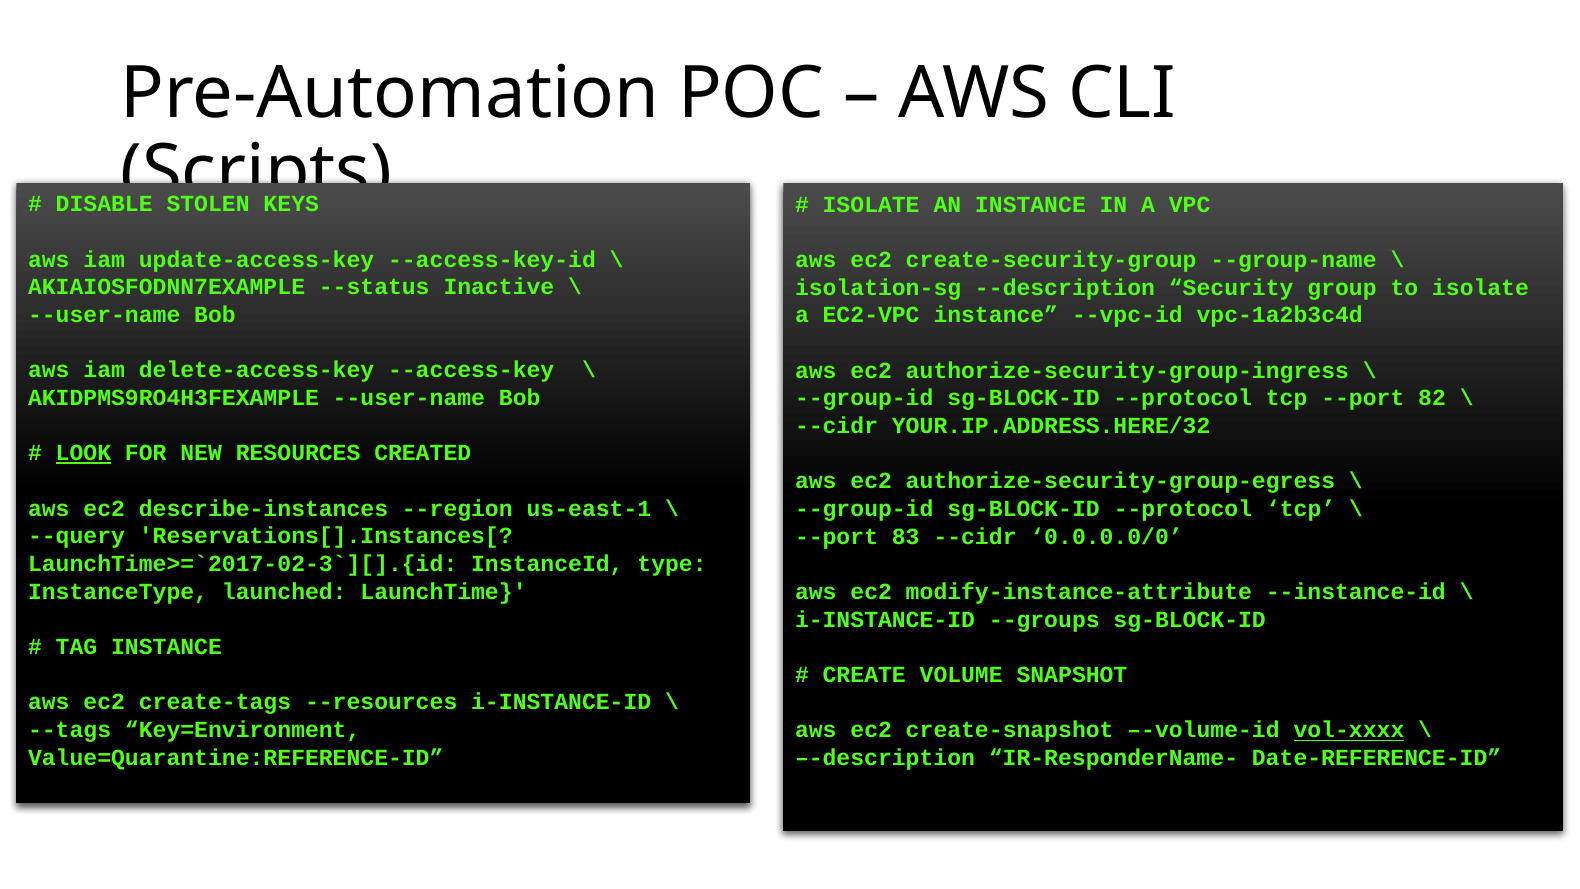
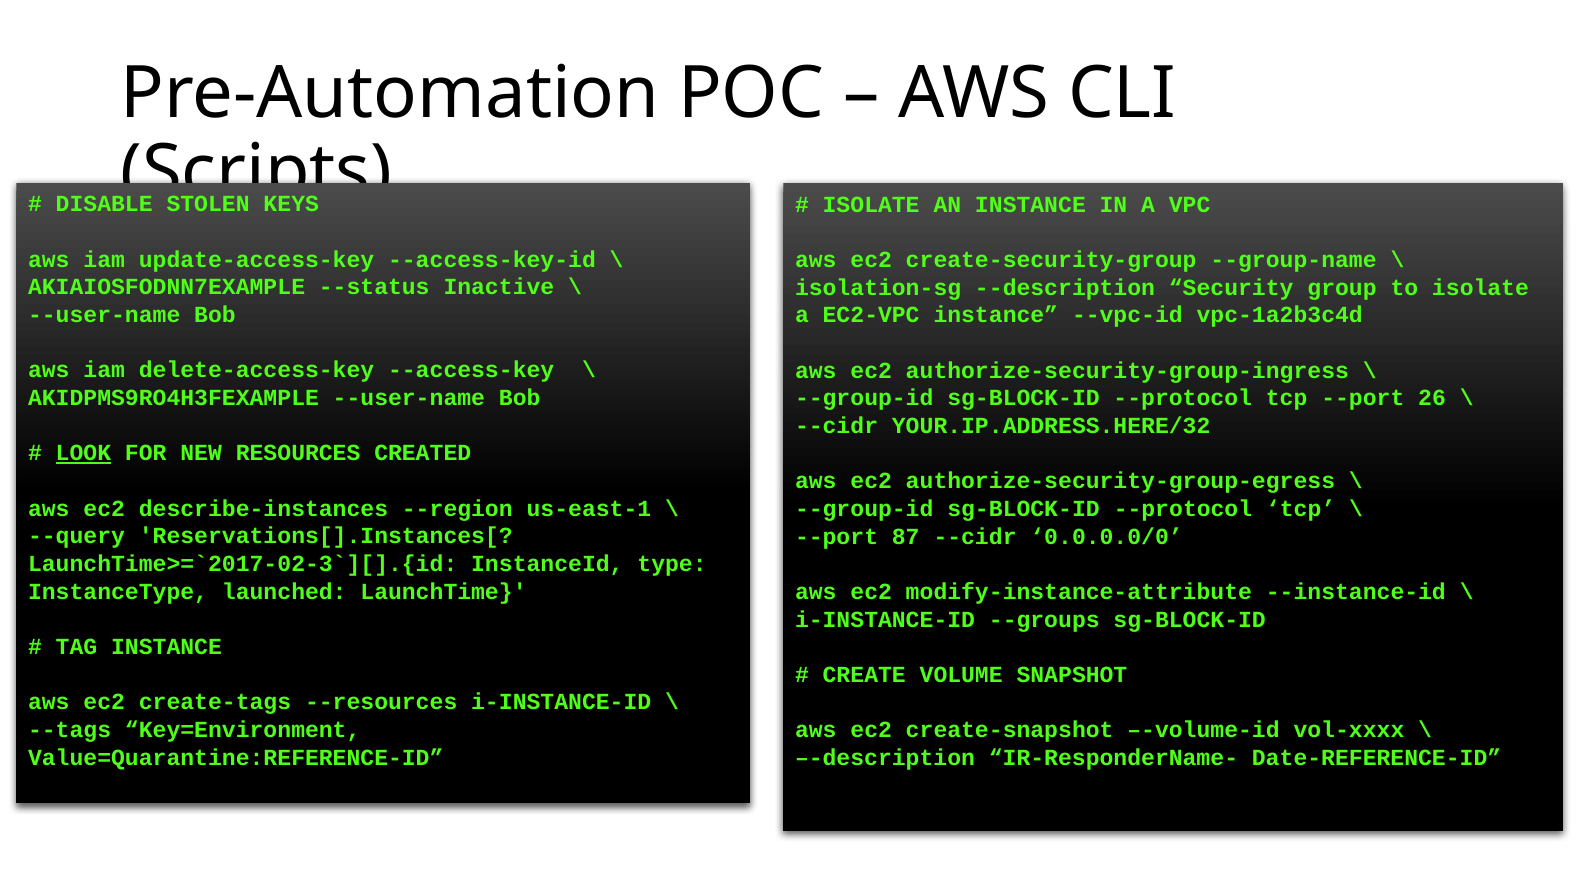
82: 82 -> 26 (1432, 398)
83: 83 -> 87 (906, 536)
vol-xxxx underline: present -> none (1349, 730)
